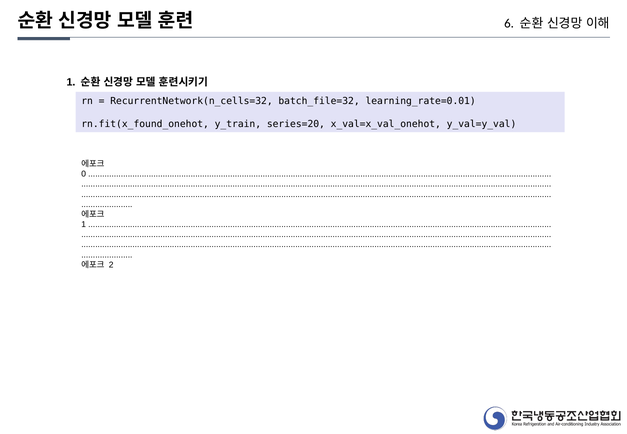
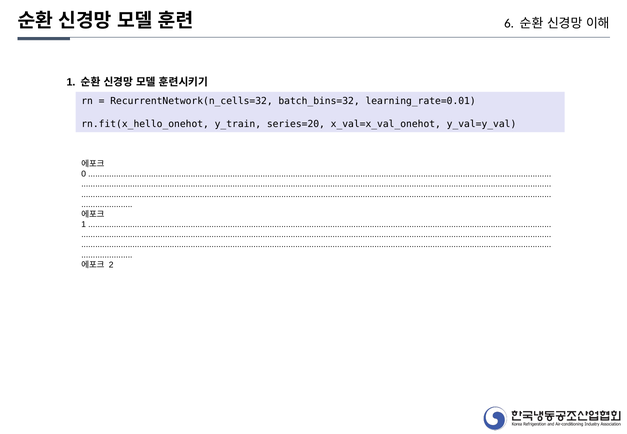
batch_file=32: batch_file=32 -> batch_bins=32 (319, 101)
rn.fit(x_found_onehot: rn.fit(x_found_onehot -> rn.fit(x_hello_onehot (145, 124)
